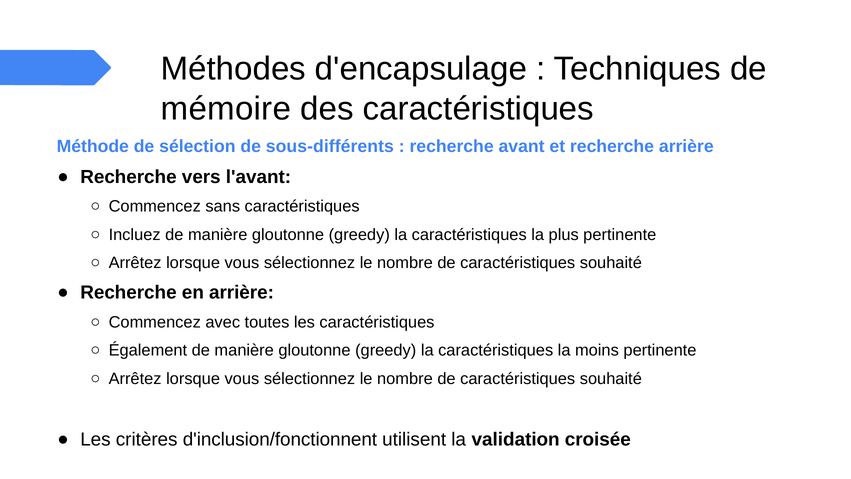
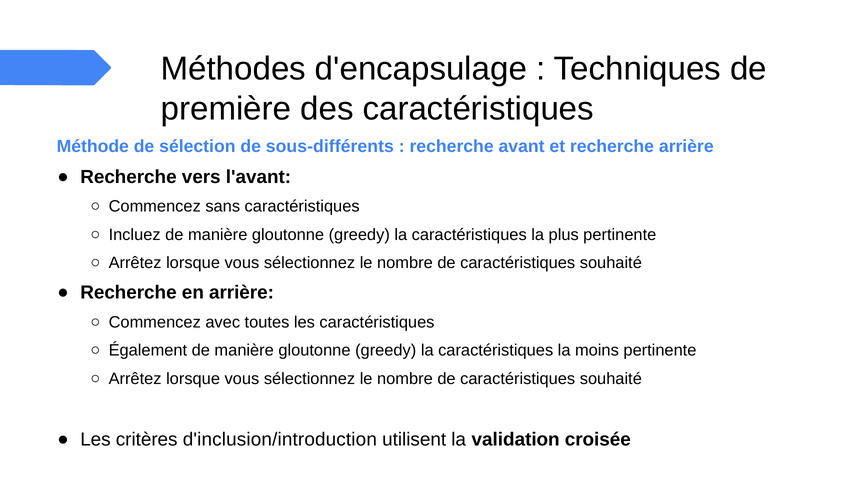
mémoire: mémoire -> première (226, 109)
d'inclusion/fonctionnent: d'inclusion/fonctionnent -> d'inclusion/introduction (280, 439)
